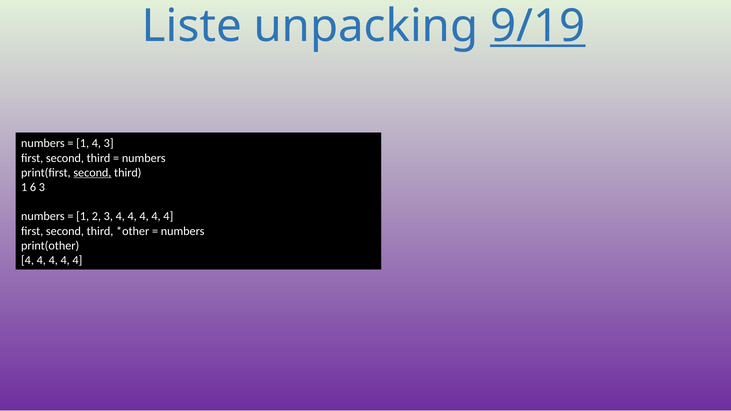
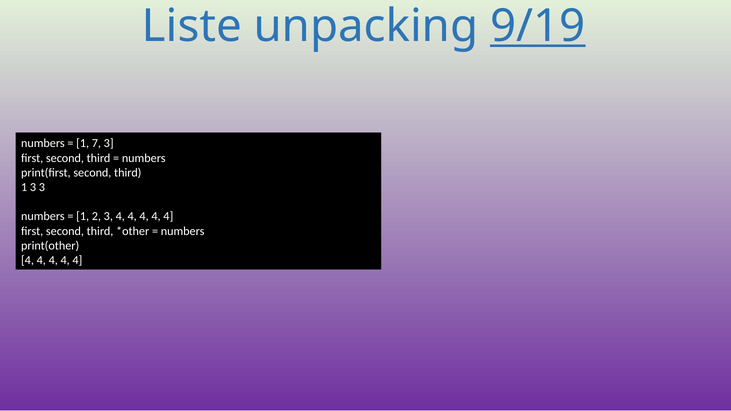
1 4: 4 -> 7 (96, 143)
second underline: present -> none (92, 173)
1 6: 6 -> 3 (33, 187)
